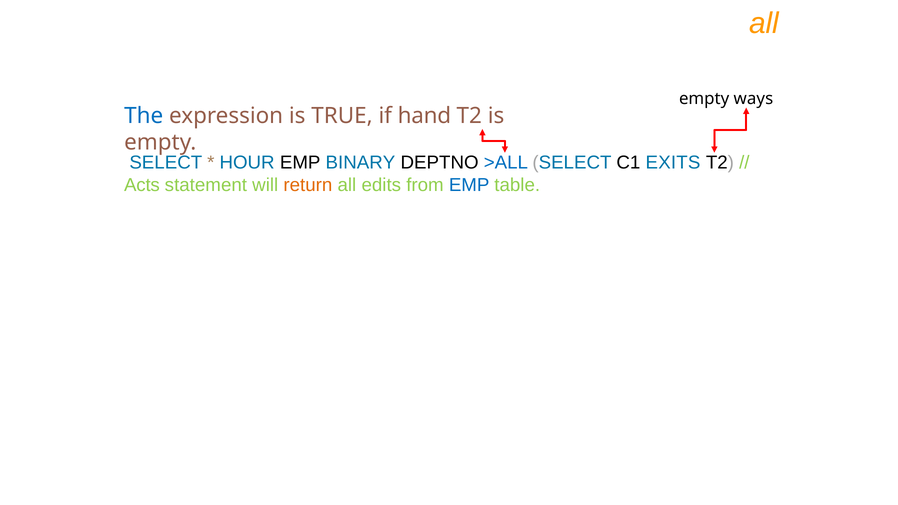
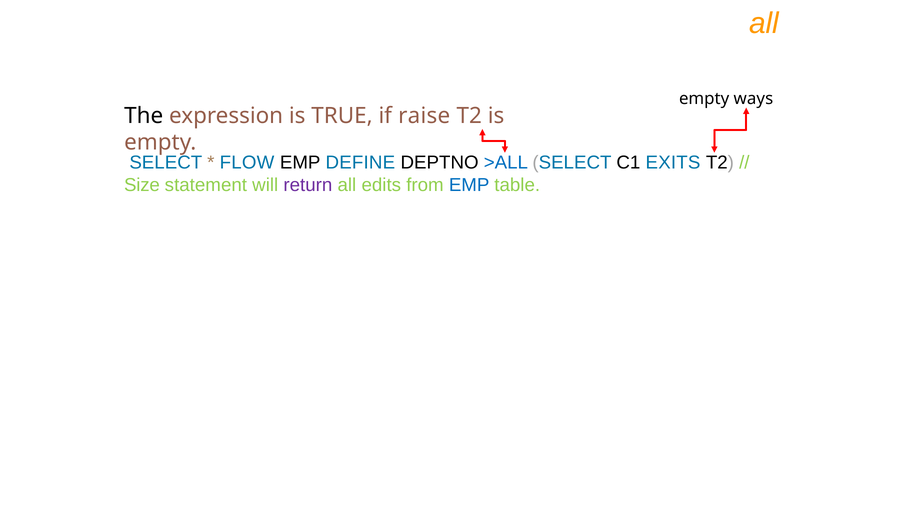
The colour: blue -> black (144, 116)
hand: hand -> raise (424, 116)
HOUR: HOUR -> FLOW (247, 163)
BINARY: BINARY -> DEFINE (360, 163)
Acts: Acts -> Size (142, 185)
return colour: orange -> purple (308, 185)
